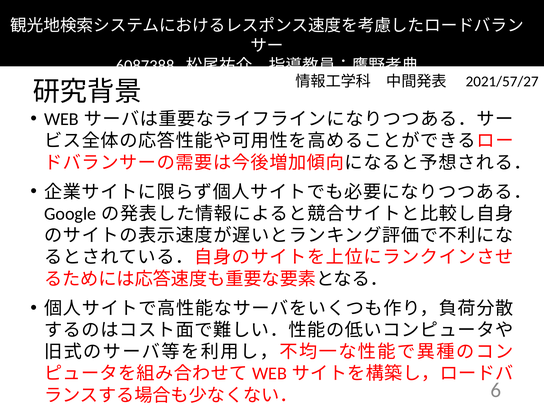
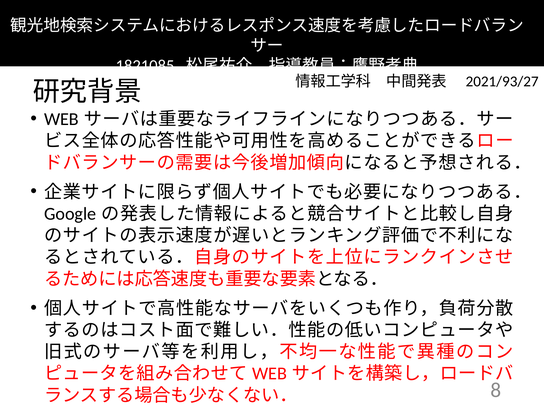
6087388: 6087388 -> 1821085 (145, 66)
2021/57/27: 2021/57/27 -> 2021/93/27 (502, 82)
6: 6 -> 8 (496, 390)
